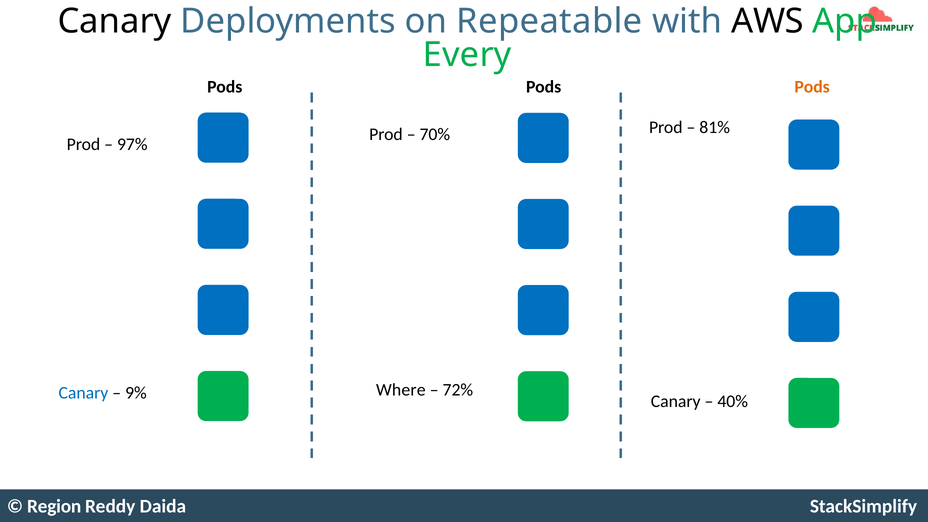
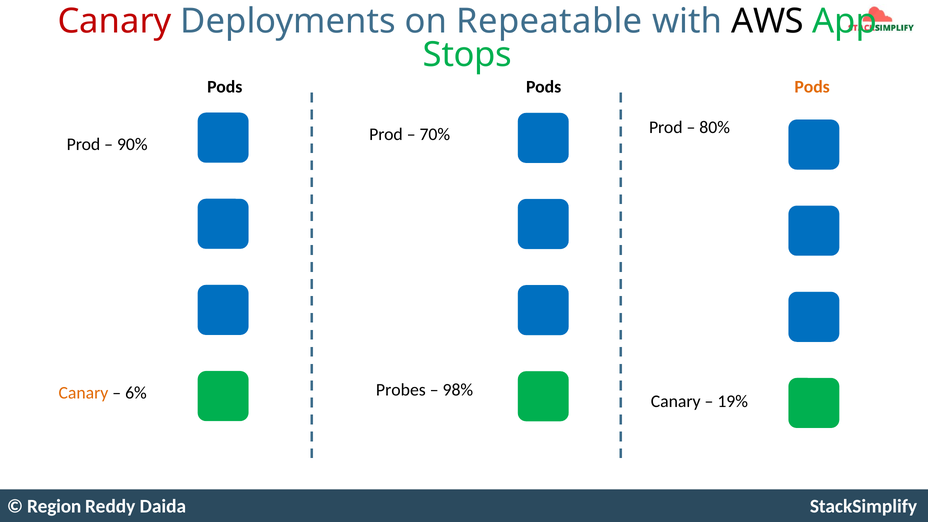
Canary colour: black -> red (115, 21)
Every: Every -> Stops (467, 55)
81%: 81% -> 80% (715, 128)
97%: 97% -> 90% (132, 144)
Where: Where -> Probes (401, 390)
72%: 72% -> 98% (458, 390)
Canary colour: blue -> orange (83, 393)
9%: 9% -> 6% (136, 393)
40%: 40% -> 19% (733, 401)
